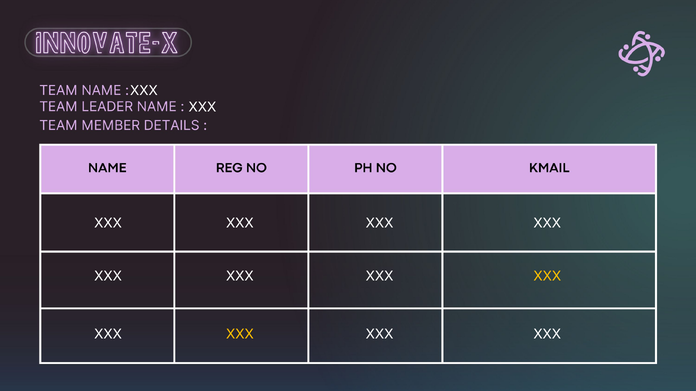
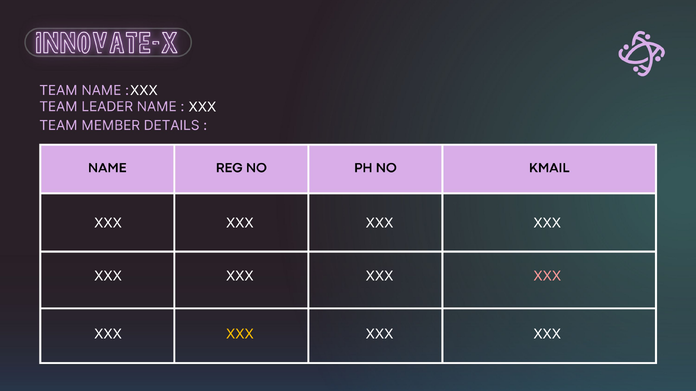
XXX colour: yellow -> pink (547, 277)
